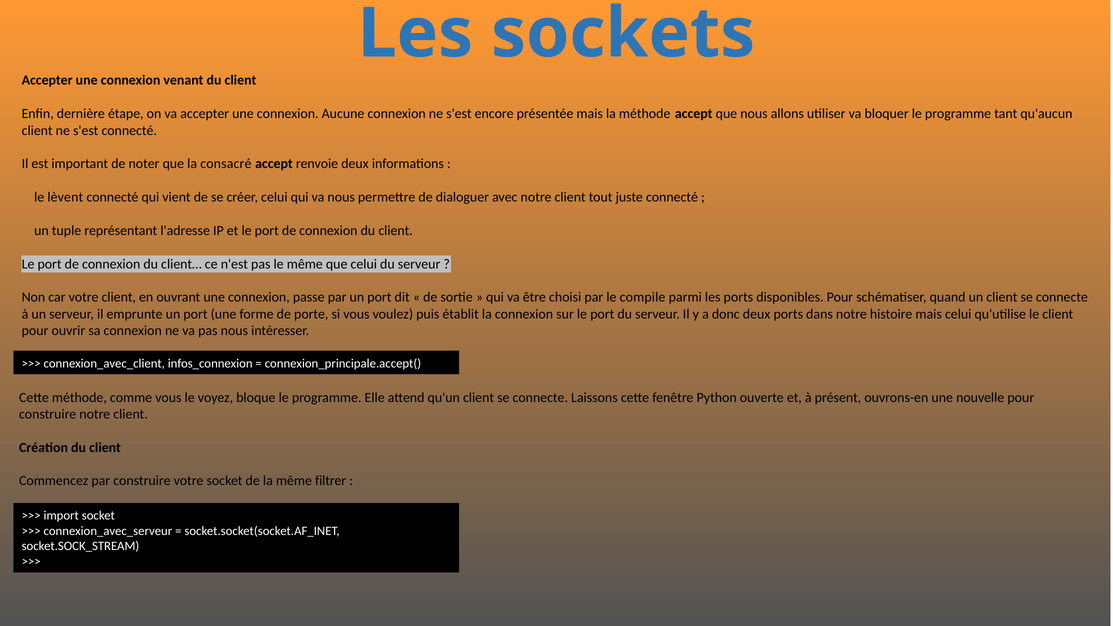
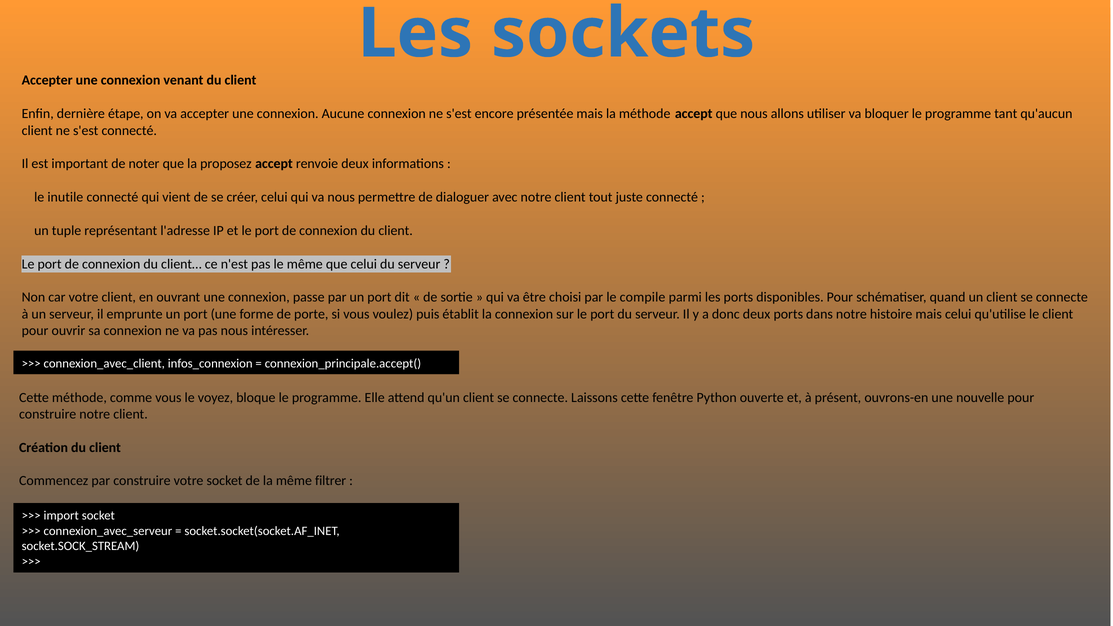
consacré: consacré -> proposez (226, 164)
lèvent: lèvent -> inutile (65, 197)
